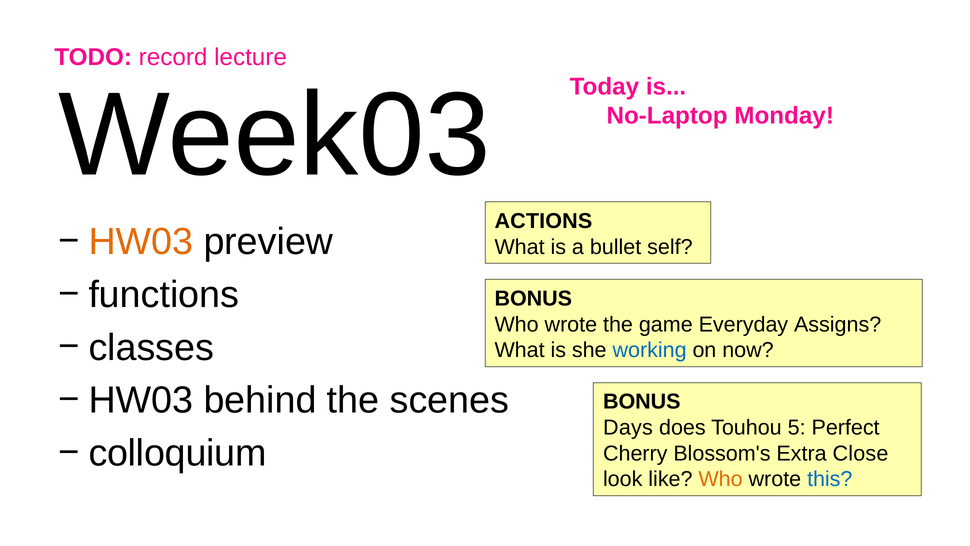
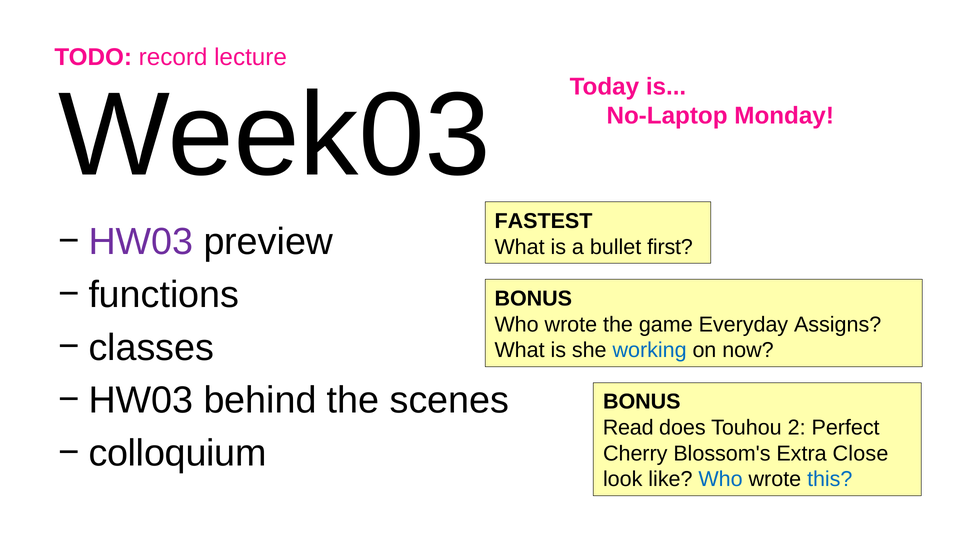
ACTIONS: ACTIONS -> FASTEST (543, 221)
HW03 colour: orange -> purple (141, 242)
self: self -> first (670, 247)
Days: Days -> Read (628, 427)
5: 5 -> 2 (797, 427)
Who colour: orange -> blue (721, 479)
